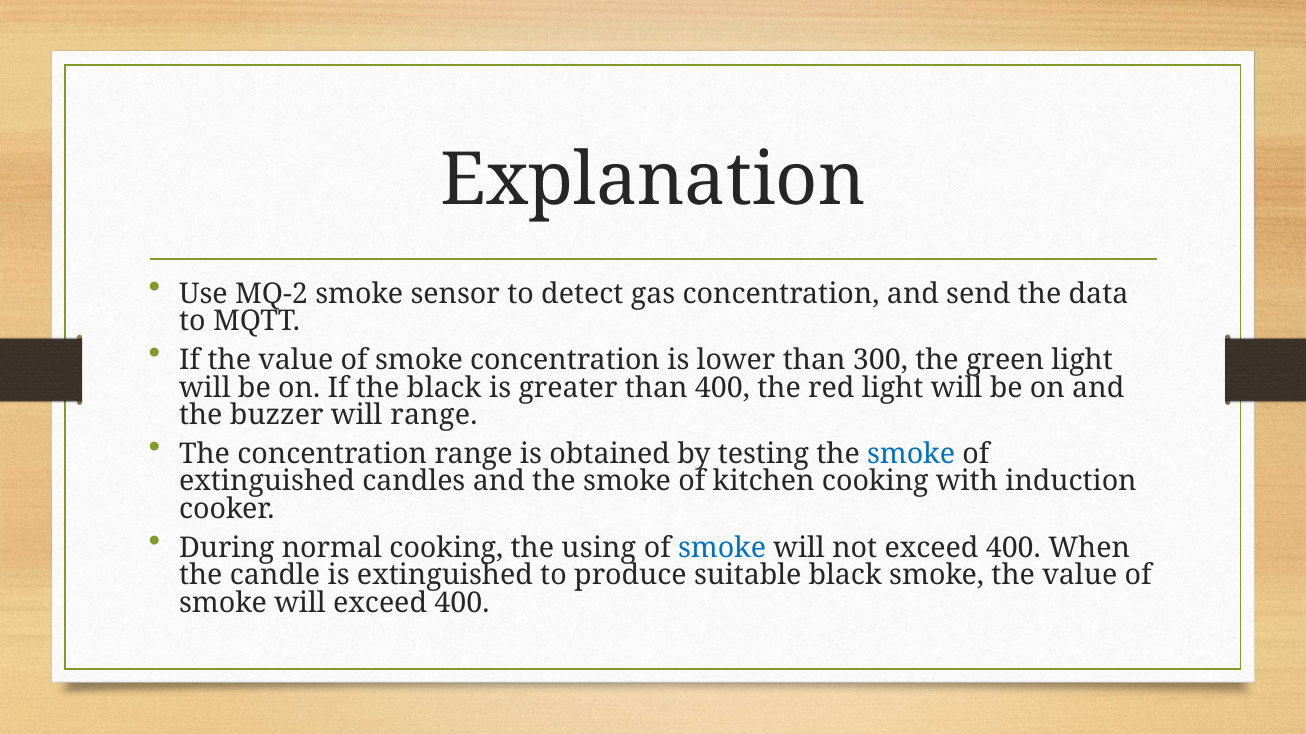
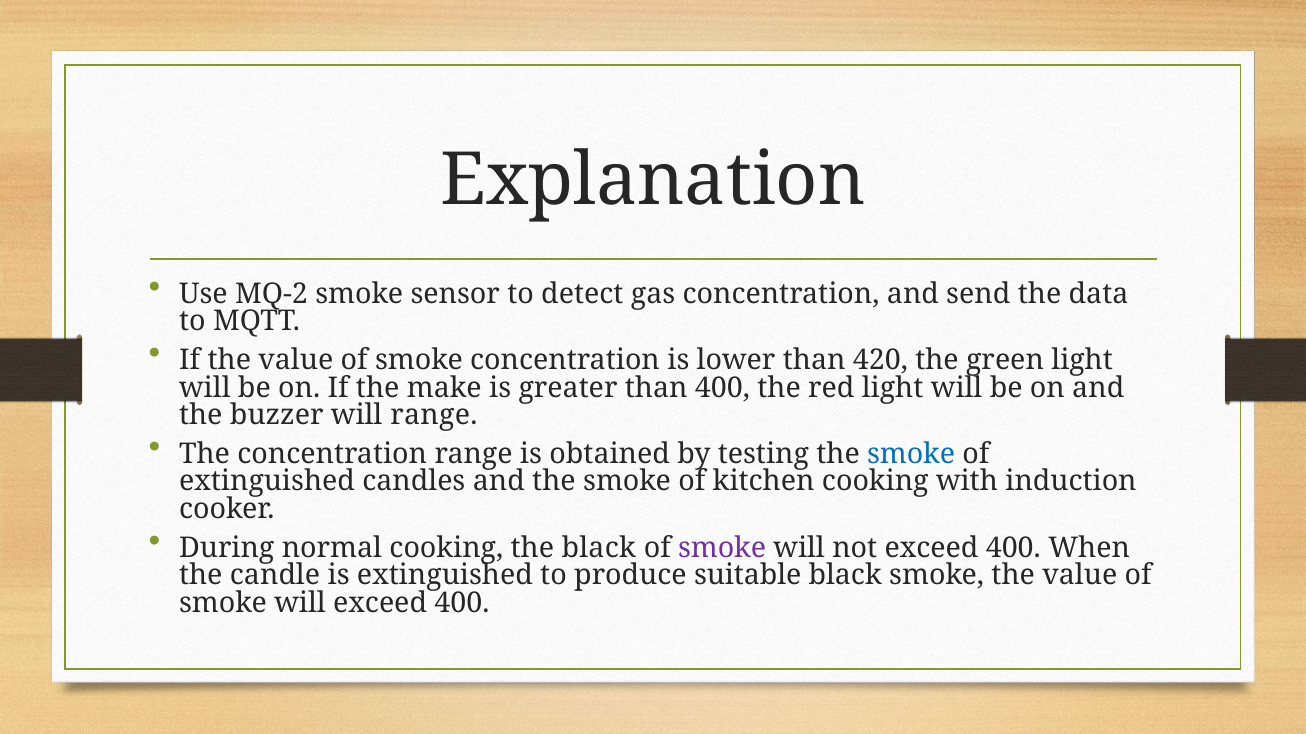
300: 300 -> 420 (880, 361)
the black: black -> make (444, 388)
the using: using -> black (599, 548)
smoke colour: blue -> purple (722, 548)
